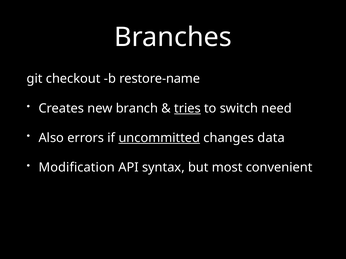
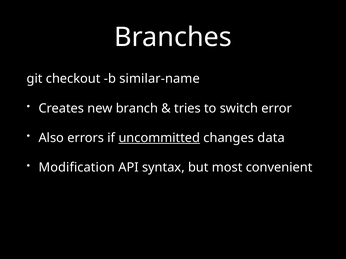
restore-name: restore-name -> similar-name (160, 79)
tries underline: present -> none (187, 108)
need: need -> error (277, 108)
